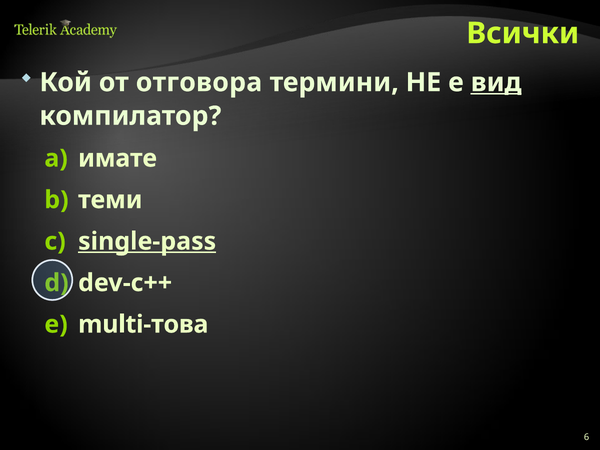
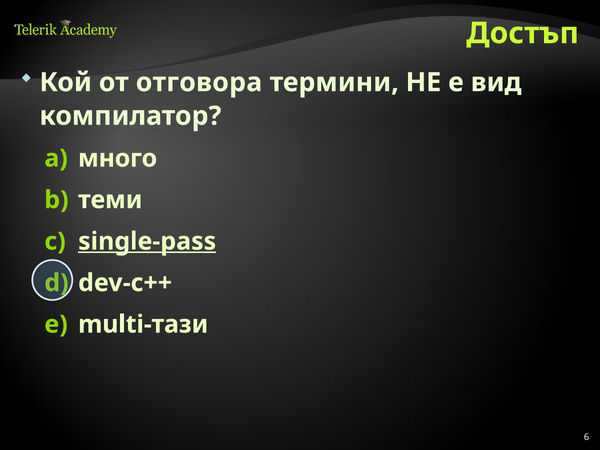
Всички: Всички -> Достъп (523, 33)
вид underline: present -> none (496, 82)
имате: имате -> много (118, 158)
multi-това: multi-това -> multi-тази (143, 324)
